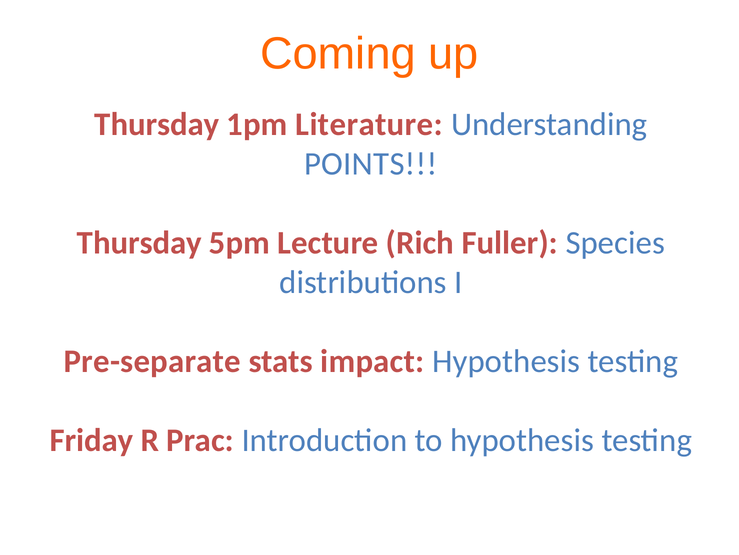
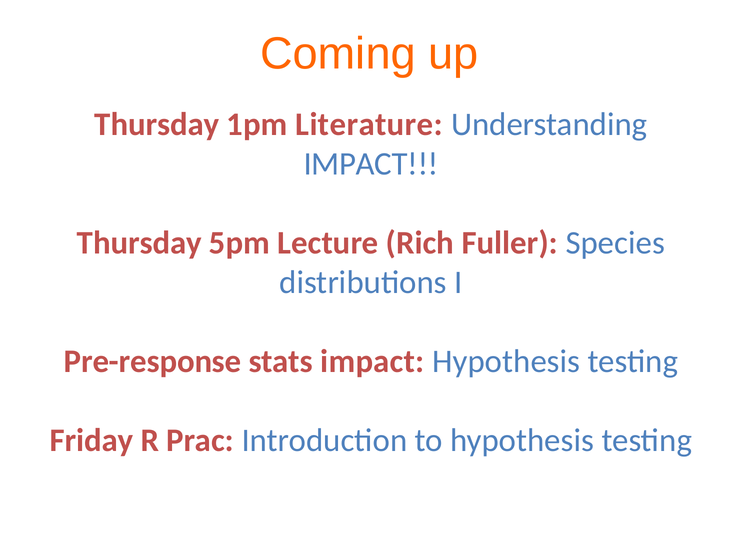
POINTS: POINTS -> IMPACT (371, 164)
Pre-separate: Pre-separate -> Pre-response (153, 361)
